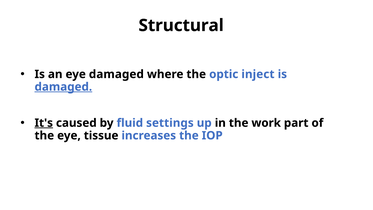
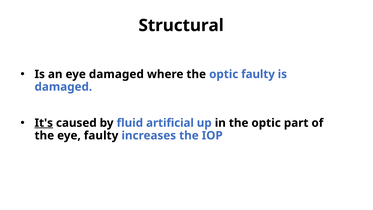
optic inject: inject -> faulty (258, 74)
damaged underline: present -> none (63, 87)
settings: settings -> artificial (170, 123)
in the work: work -> optic (266, 123)
eye tissue: tissue -> faulty (101, 135)
